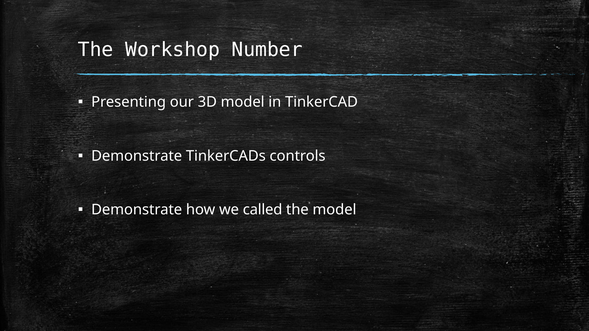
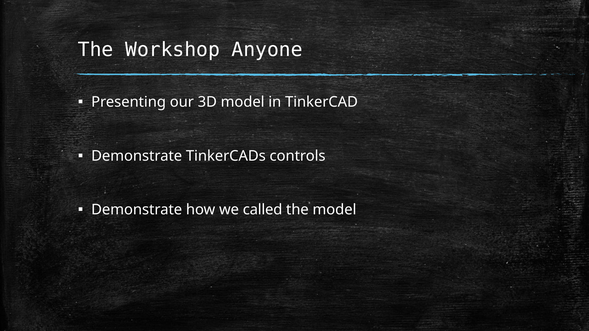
Number: Number -> Anyone (267, 50)
